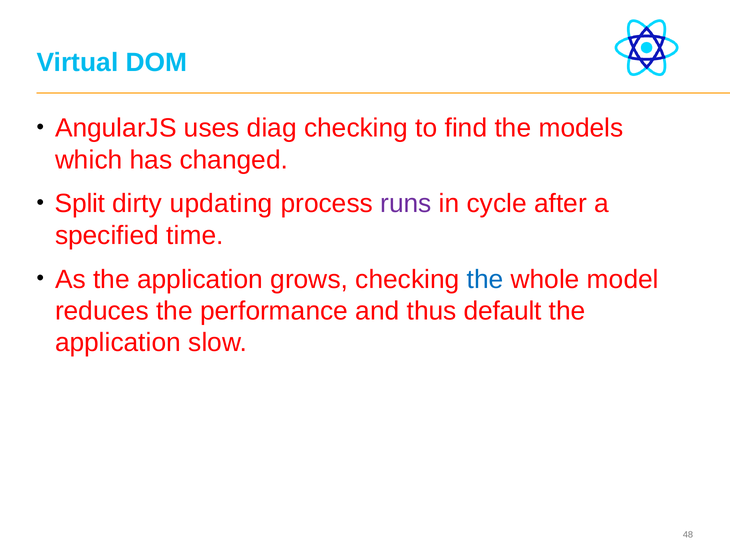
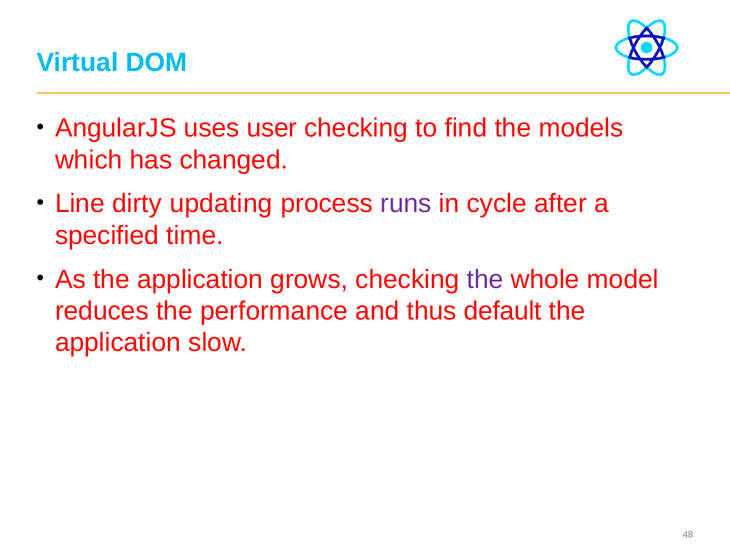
diag: diag -> user (272, 128)
Split: Split -> Line (80, 204)
the colour: blue -> purple (485, 279)
